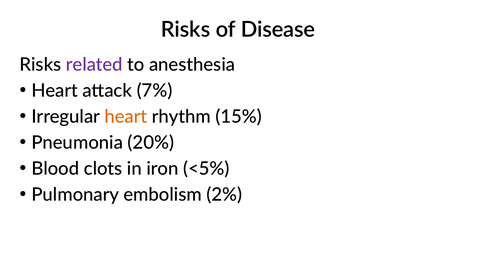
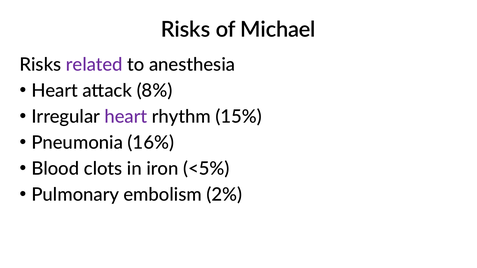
Disease: Disease -> Michael (278, 30)
7%: 7% -> 8% (155, 91)
heart colour: orange -> purple (126, 117)
20%: 20% -> 16% (151, 143)
